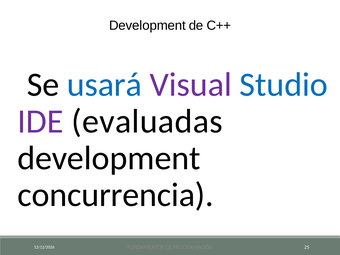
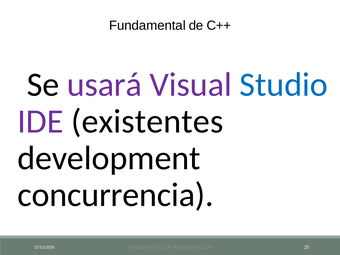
Development: Development -> Fundamental (147, 26)
usará colour: blue -> purple (104, 85)
evaluadas: evaluadas -> existentes (147, 121)
